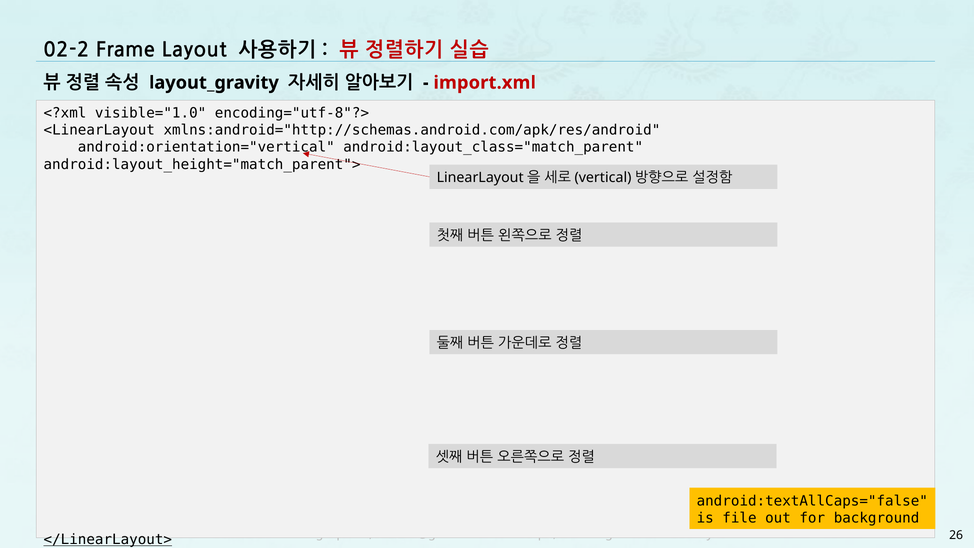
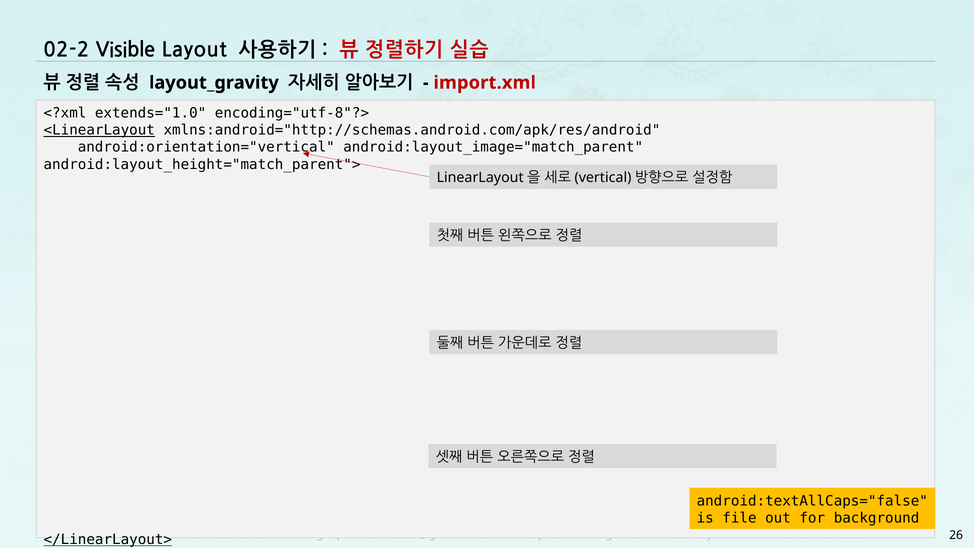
Frame: Frame -> Visible (126, 50)
visible="1.0: visible="1.0 -> extends="1.0 (151, 113)
<LinearLayout underline: none -> present (99, 130)
android:layout_class="match_parent: android:layout_class="match_parent -> android:layout_image="match_parent (493, 147)
